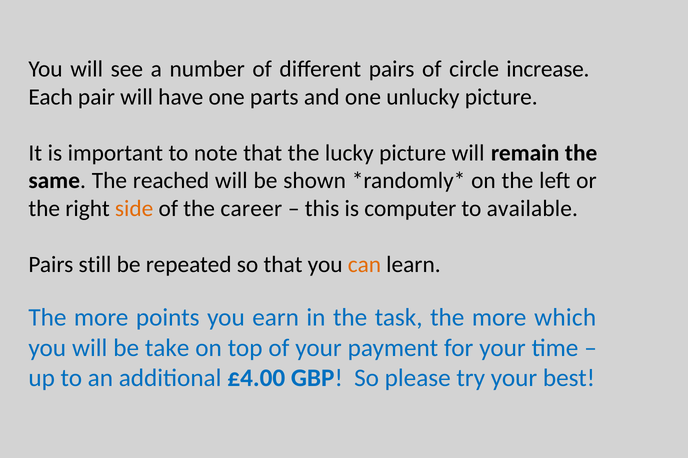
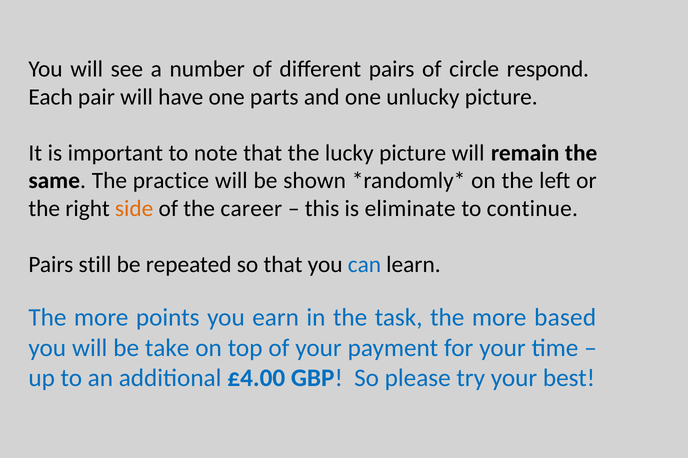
increase: increase -> respond (548, 69)
reached: reached -> practice (171, 181)
computer: computer -> eliminate (410, 209)
available: available -> continue (532, 209)
can colour: orange -> blue (364, 265)
which: which -> based (565, 318)
